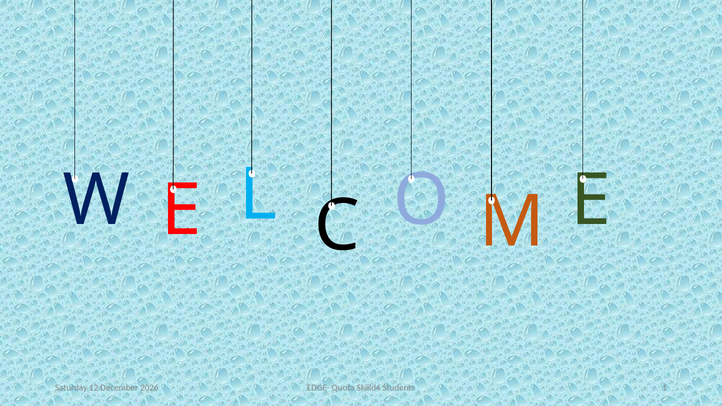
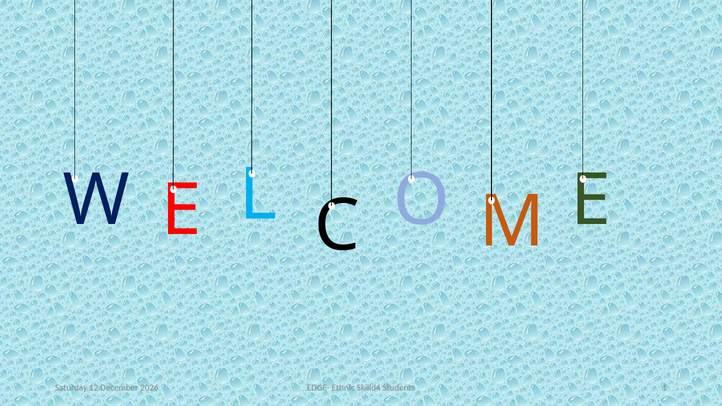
Quota: Quota -> Ethnic (343, 388)
